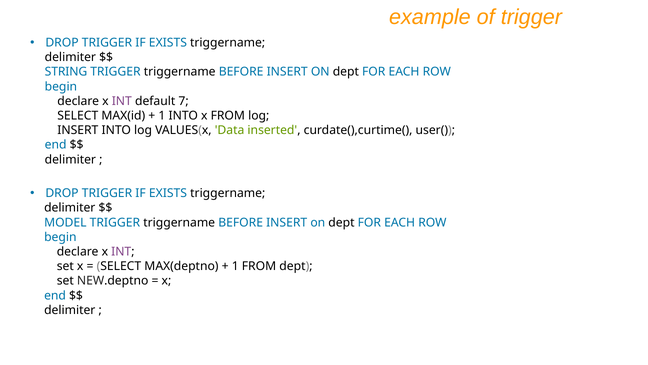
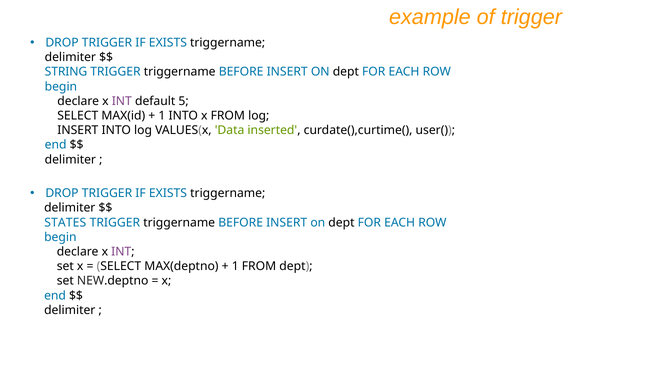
7: 7 -> 5 (184, 101)
MODEL: MODEL -> STATES (65, 222)
